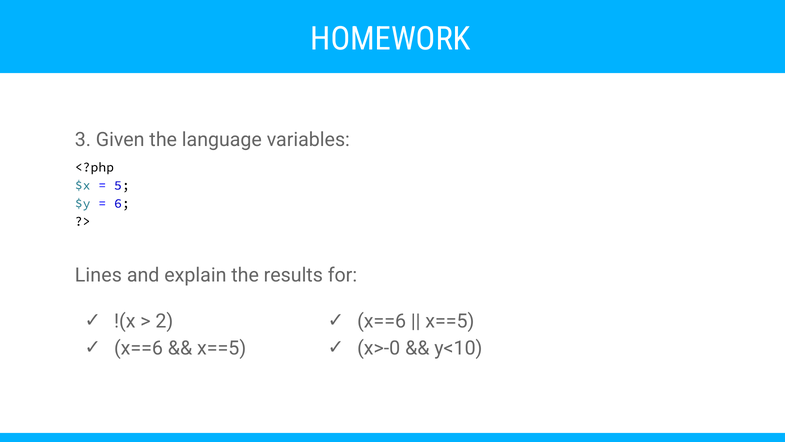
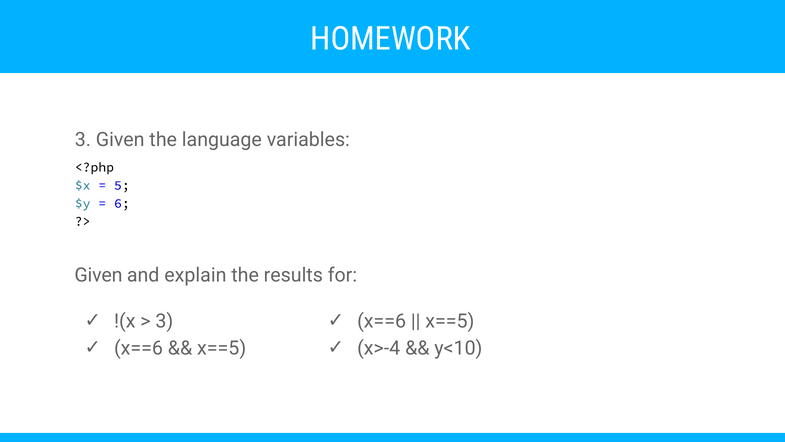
Lines: Lines -> Given (98, 275)
2: 2 -> 3 (164, 321)
x>-0: x>-0 -> x>-4 (379, 348)
